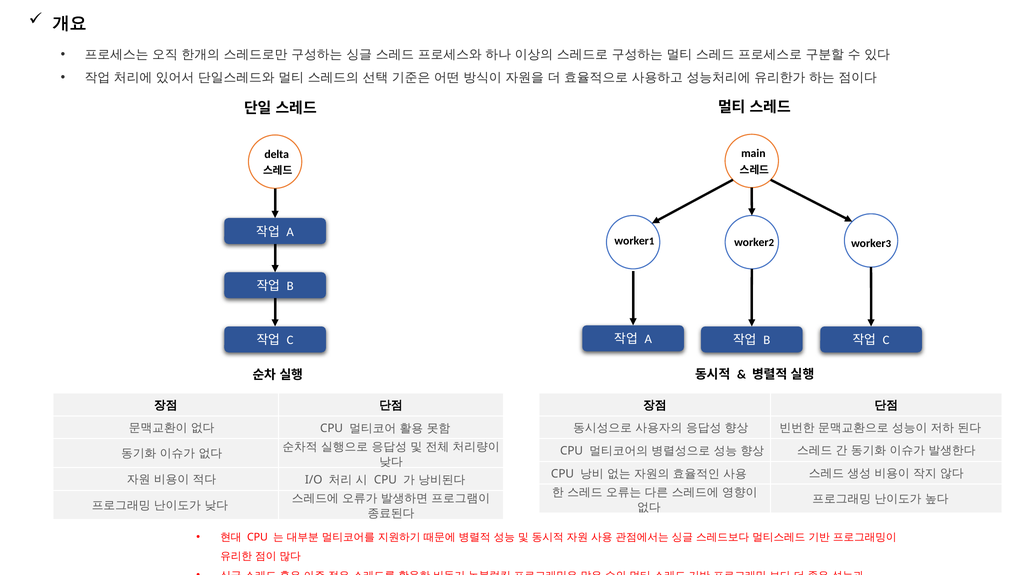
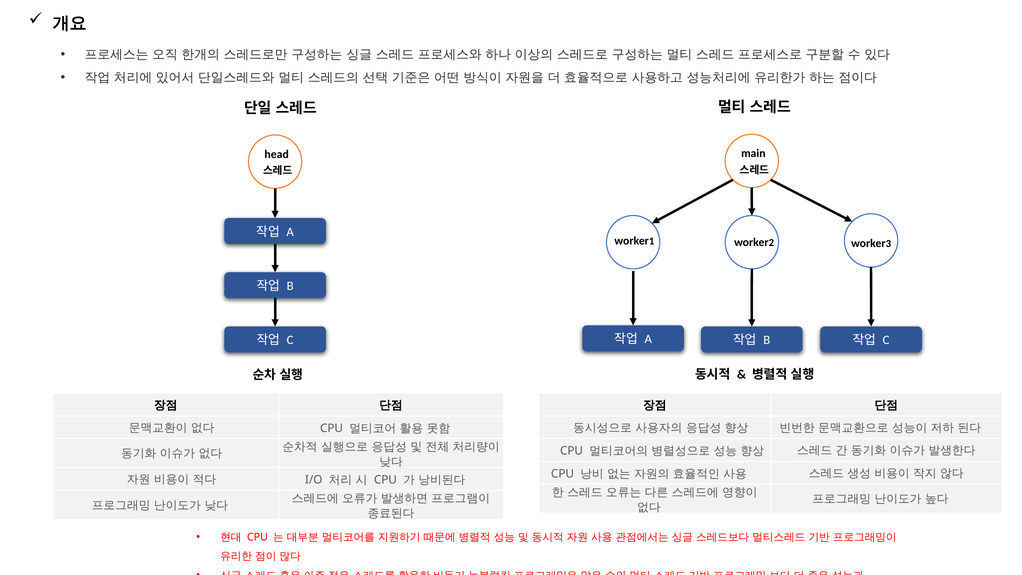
delta: delta -> head (277, 154)
